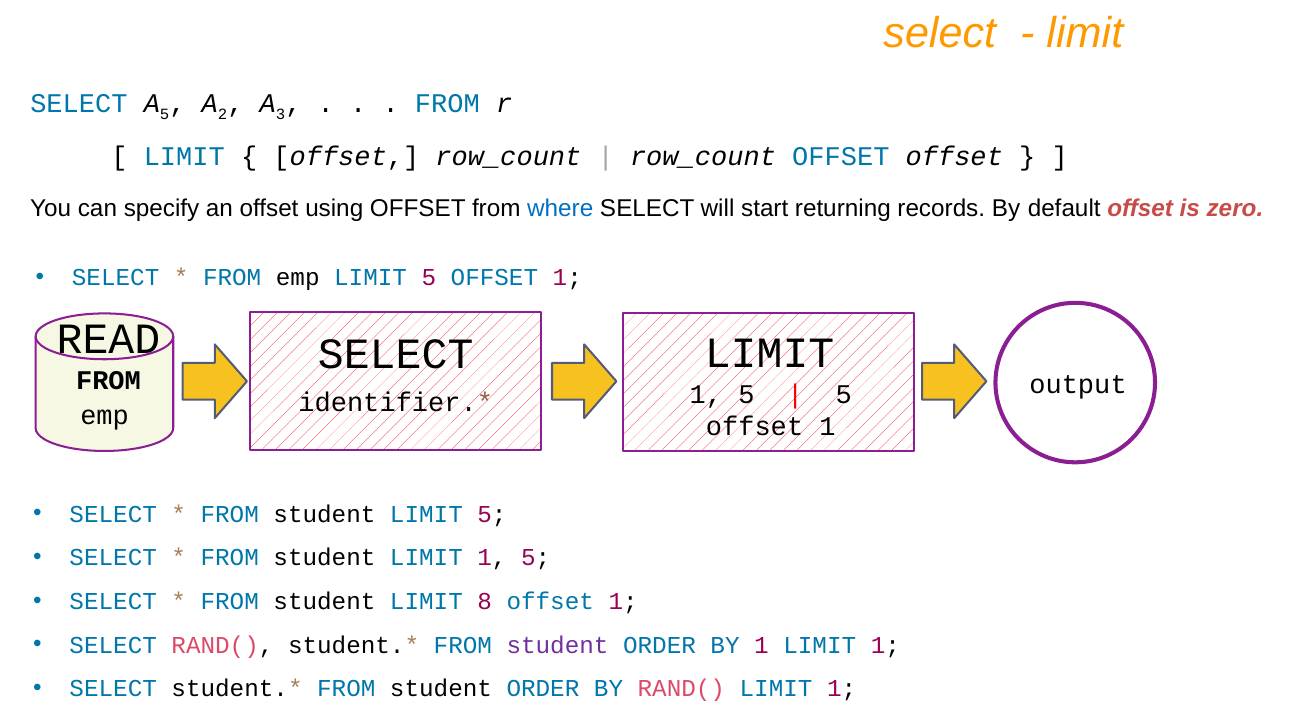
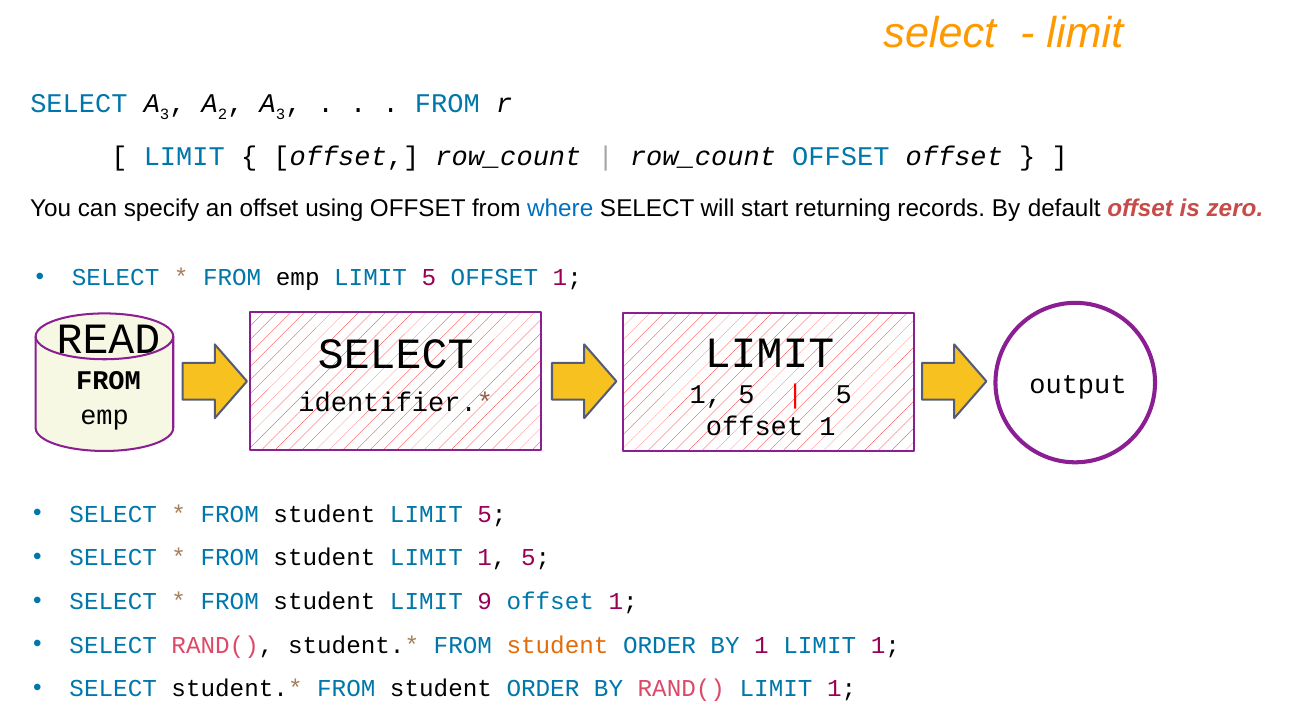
5: 5 -> 3 (165, 114)
8: 8 -> 9 (485, 602)
student colour: purple -> orange (558, 646)
